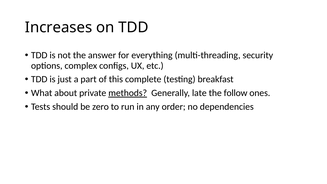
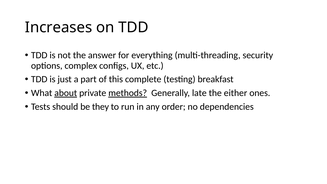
about underline: none -> present (66, 93)
follow: follow -> either (236, 93)
zero: zero -> they (100, 107)
